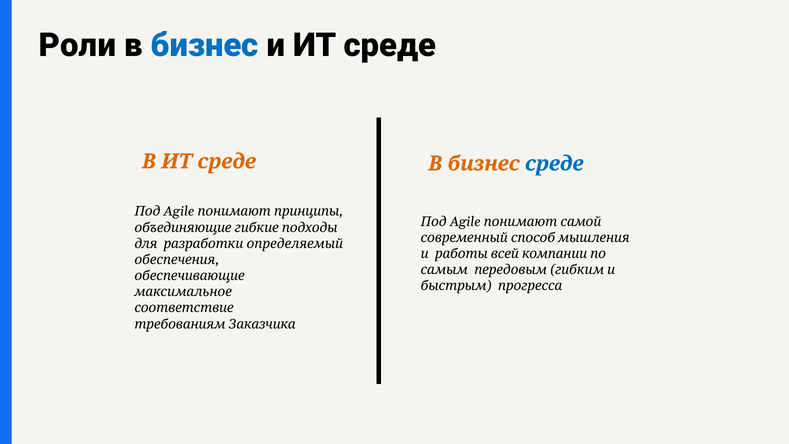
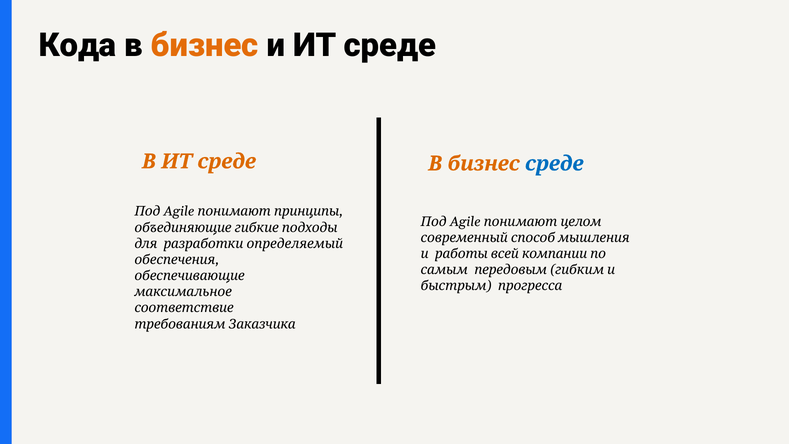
Роли: Роли -> Кода (78, 45)
бизнес colour: blue -> orange (205, 45)
самой: самой -> целом (581, 222)
